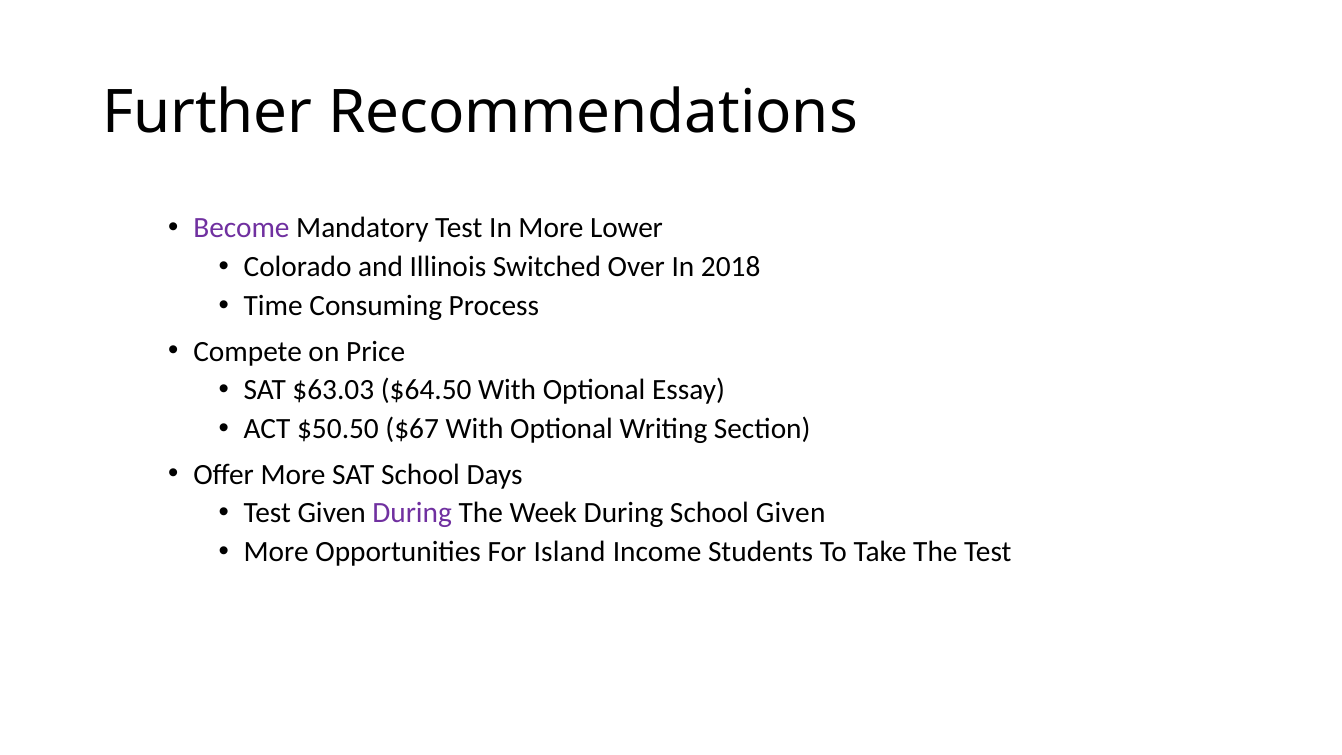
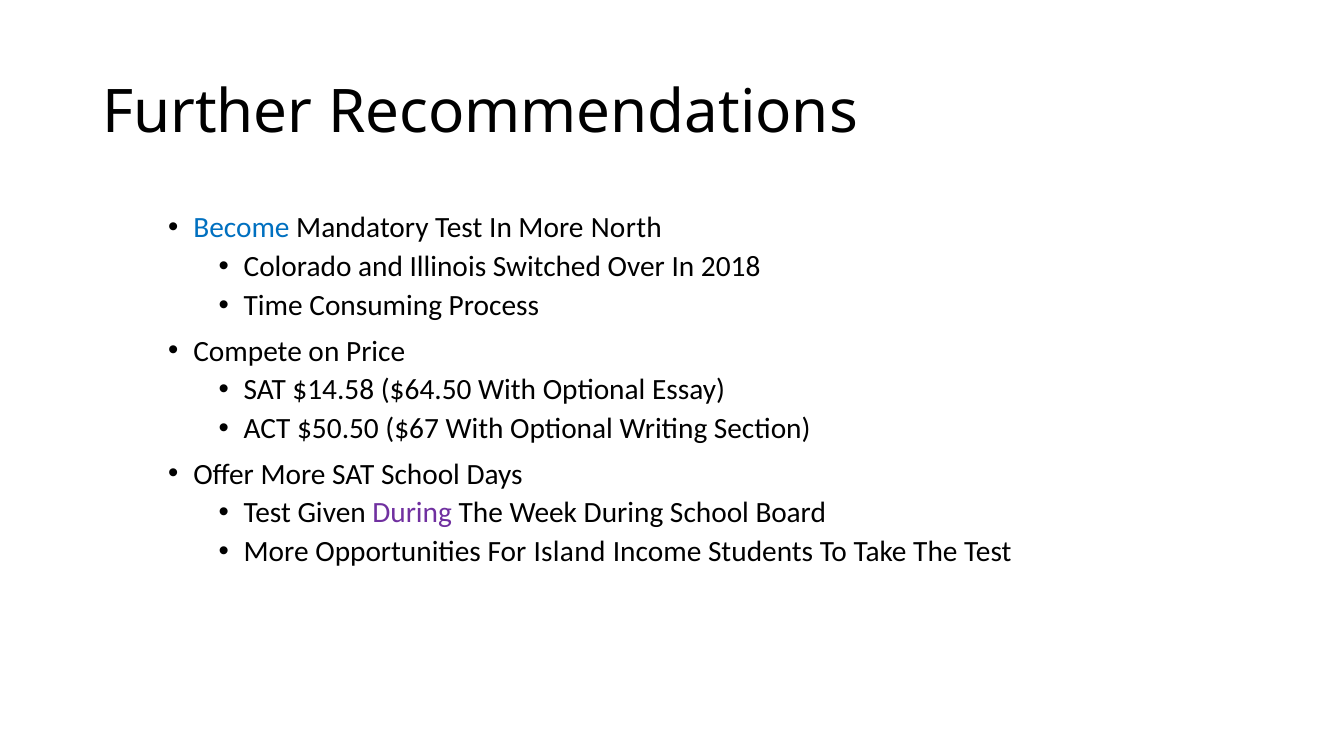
Become colour: purple -> blue (241, 228)
Lower: Lower -> North (626, 228)
$63.03: $63.03 -> $14.58 (333, 390)
School Given: Given -> Board (791, 513)
